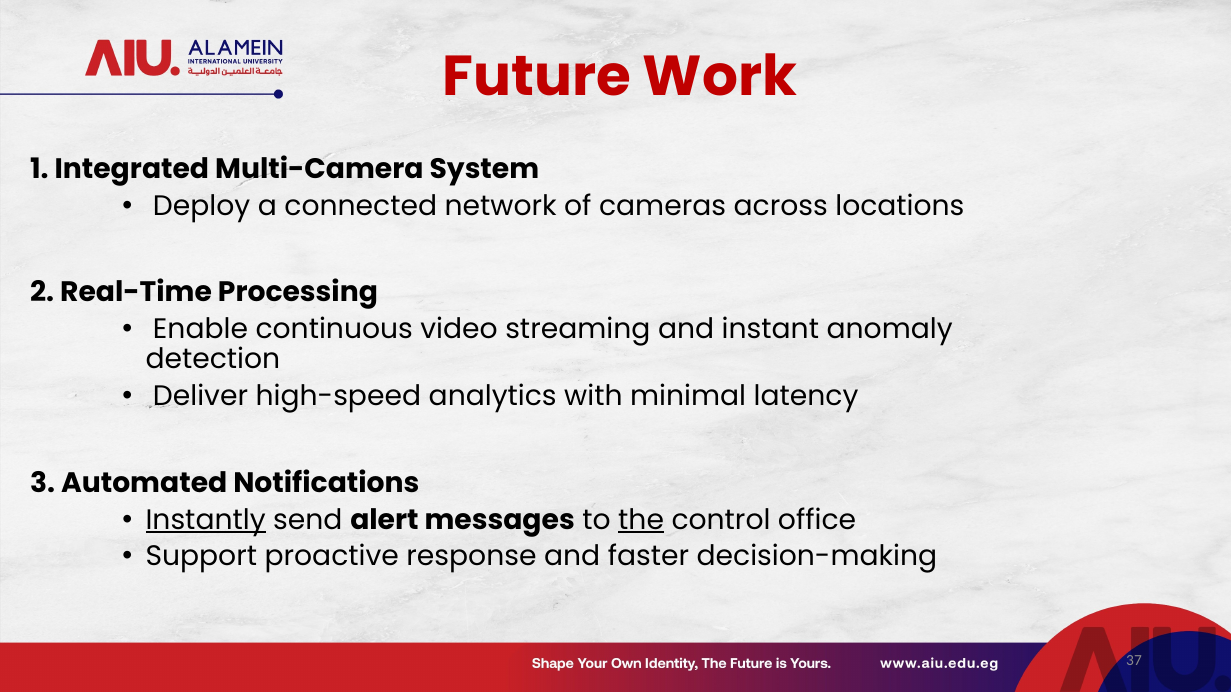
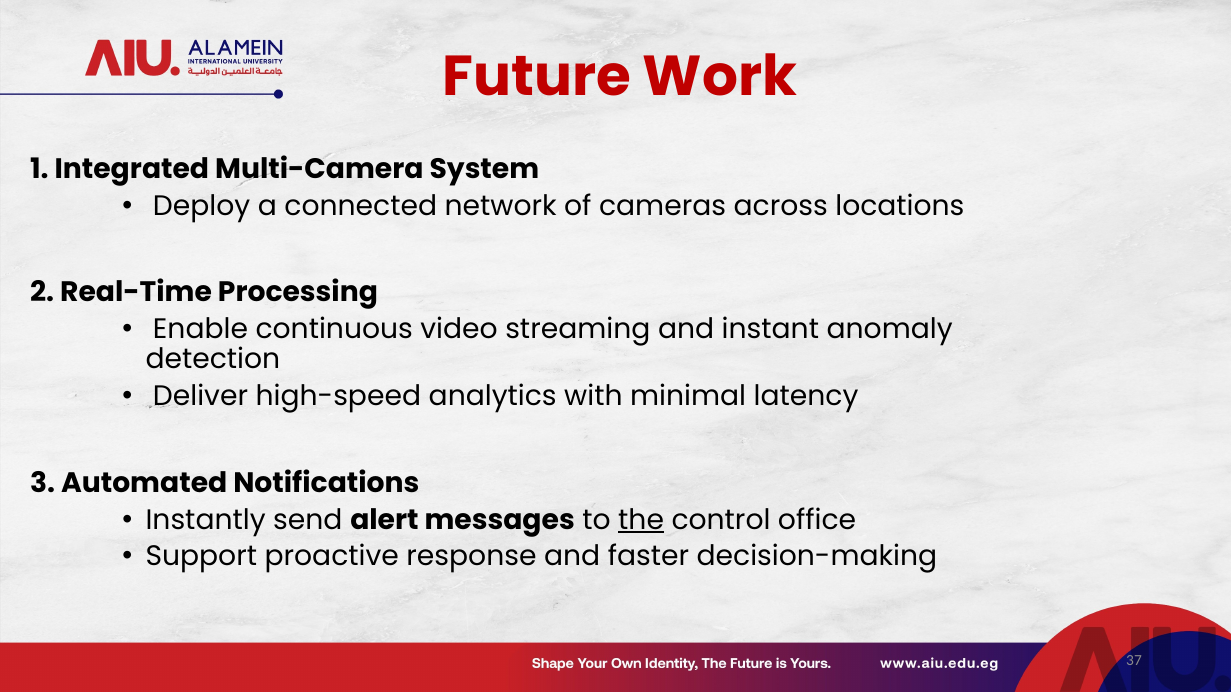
Instantly underline: present -> none (206, 520)
